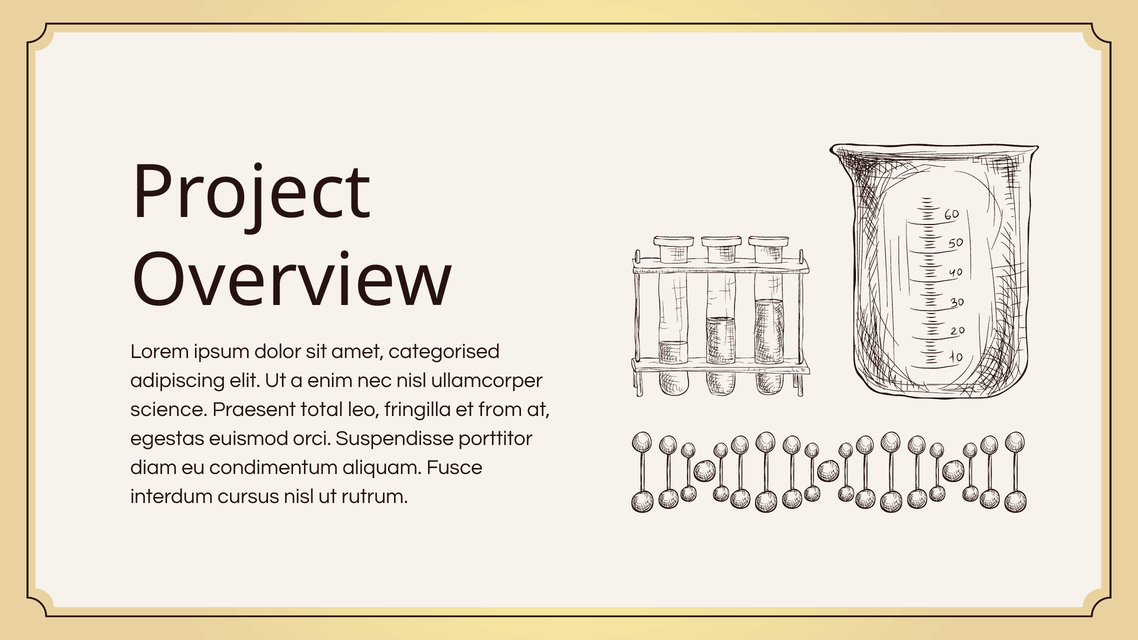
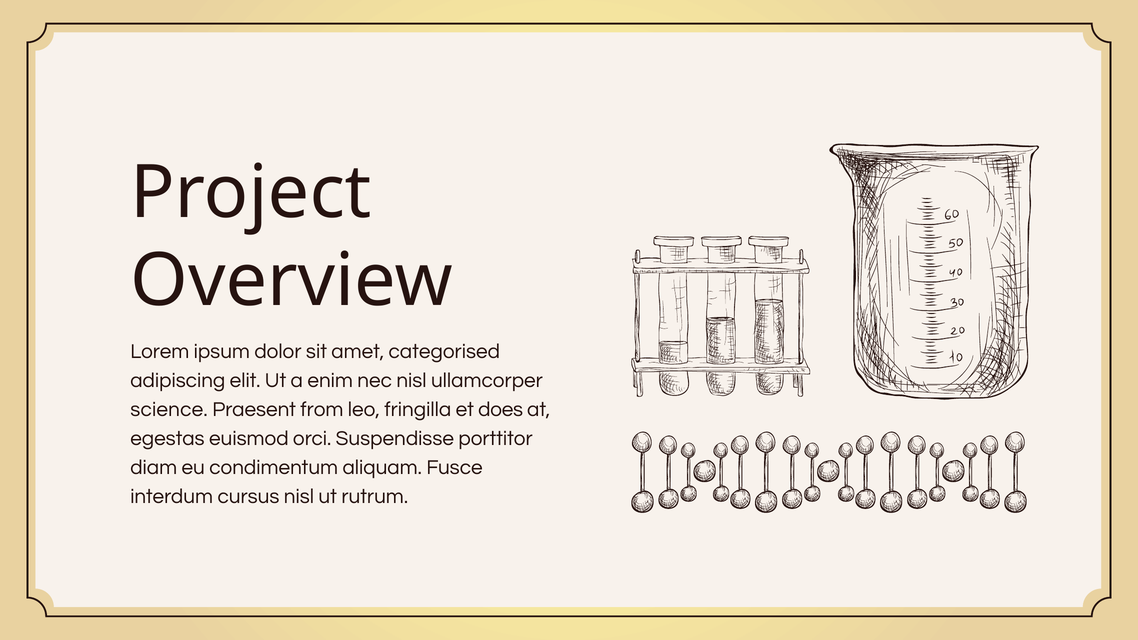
total: total -> from (322, 409)
from: from -> does (501, 409)
